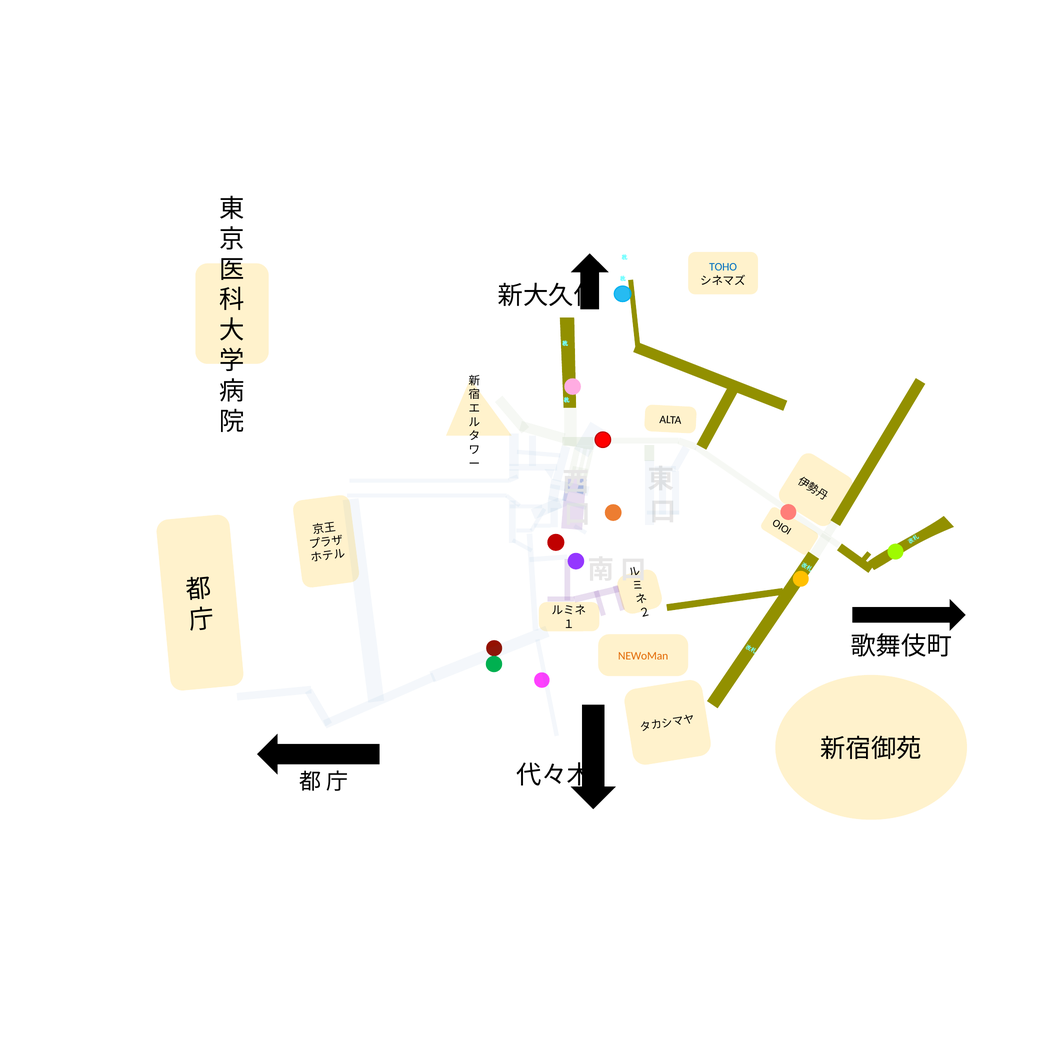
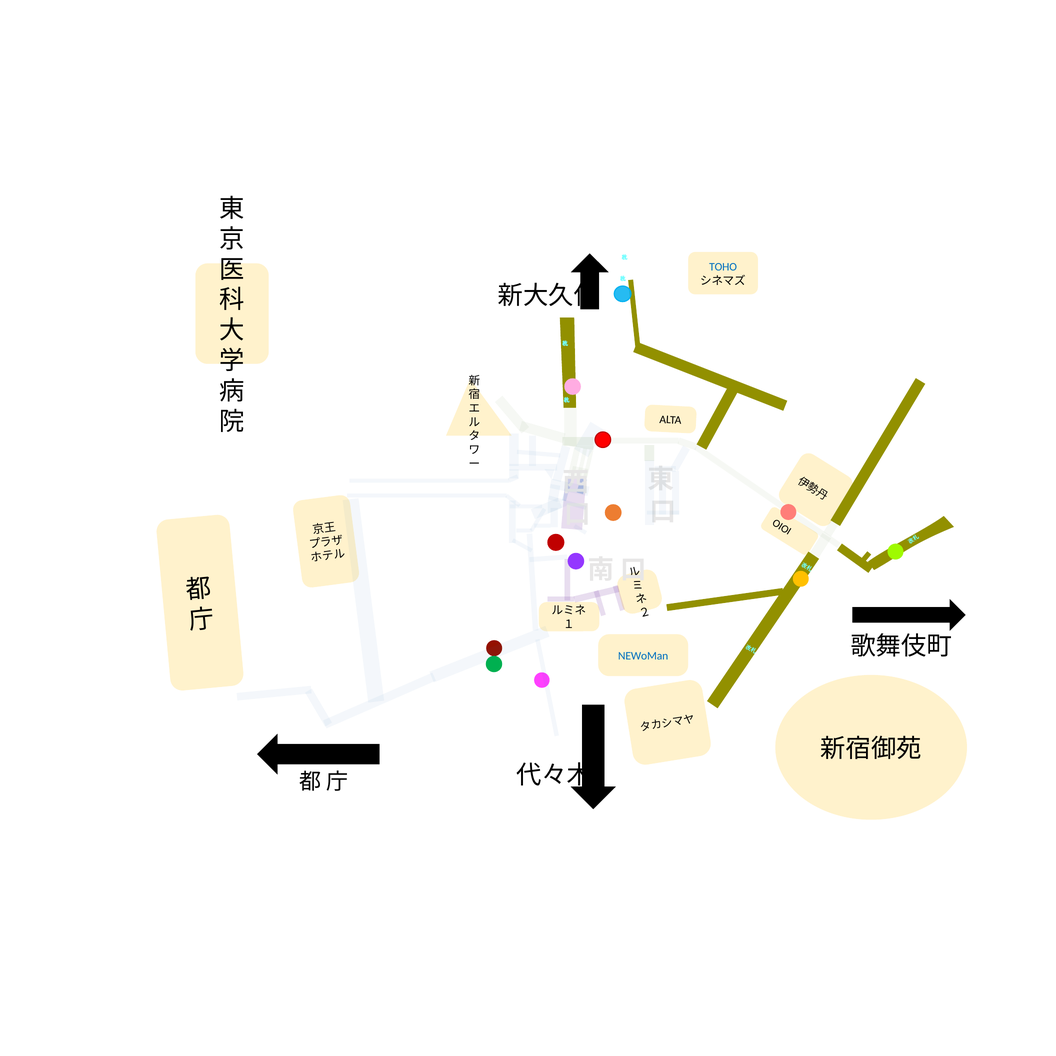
NEWoMan colour: orange -> blue (643, 656)
